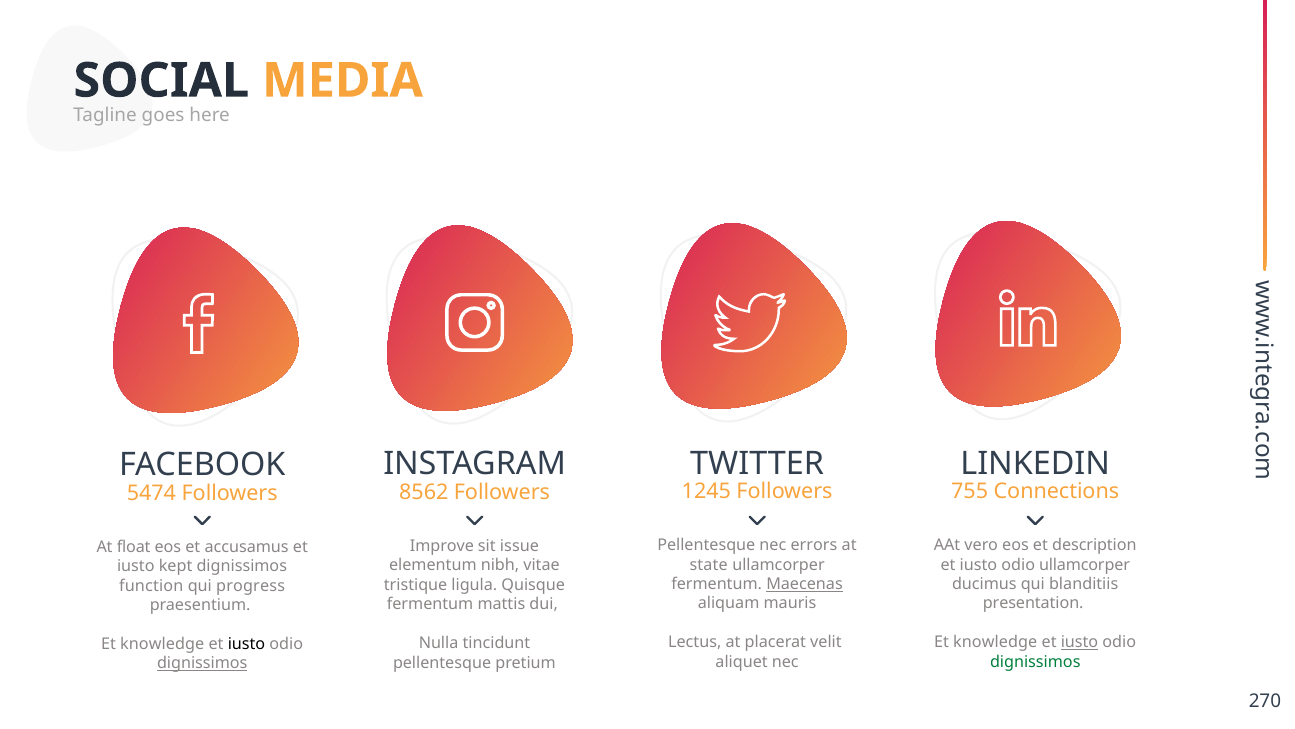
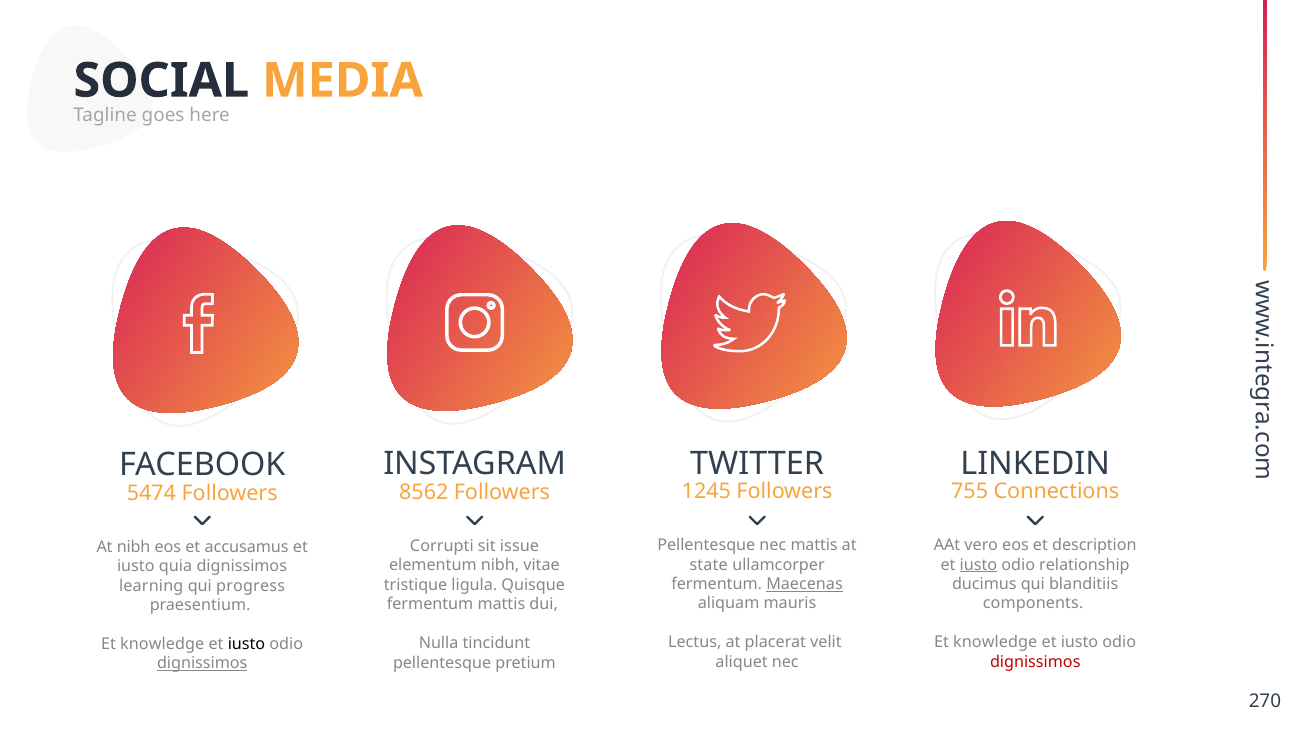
nec errors: errors -> mattis (814, 545)
Improve: Improve -> Corrupti (442, 546)
At float: float -> nibh (134, 547)
iusto underline: none -> present (978, 564)
odio ullamcorper: ullamcorper -> relationship (1084, 564)
kept: kept -> quia (176, 566)
function: function -> learning (151, 585)
presentation: presentation -> components (1033, 603)
iusto underline: present -> none (1080, 642)
dignissimos colour: green -> red (1035, 661)
